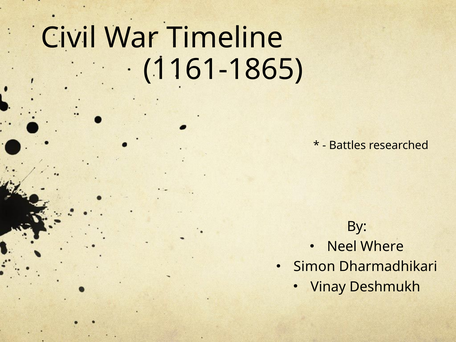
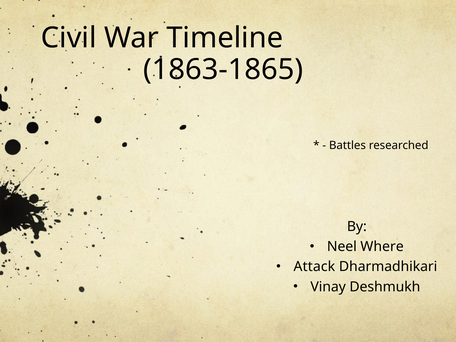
1161-1865: 1161-1865 -> 1863-1865 (223, 69)
Simon: Simon -> Attack (314, 267)
